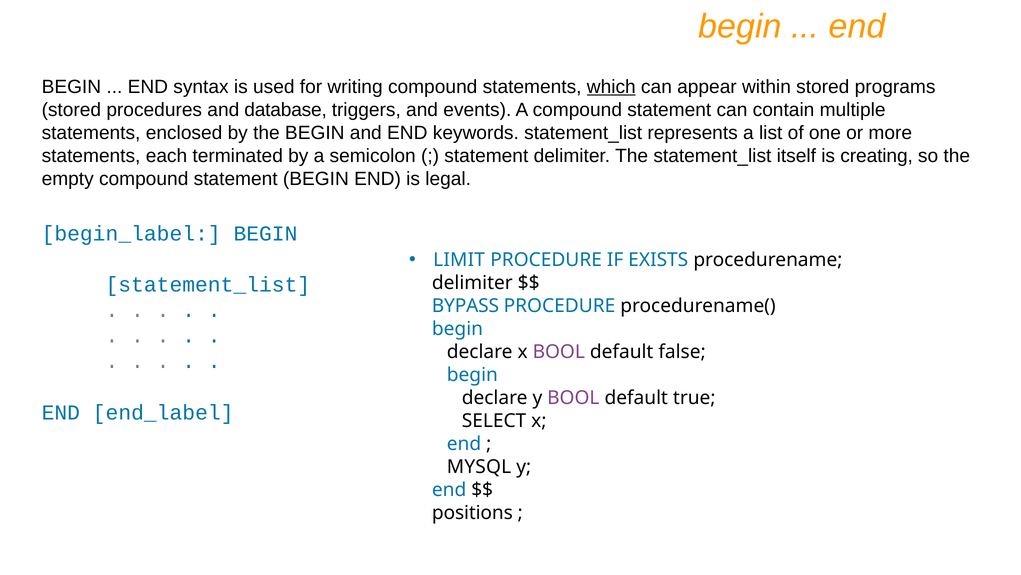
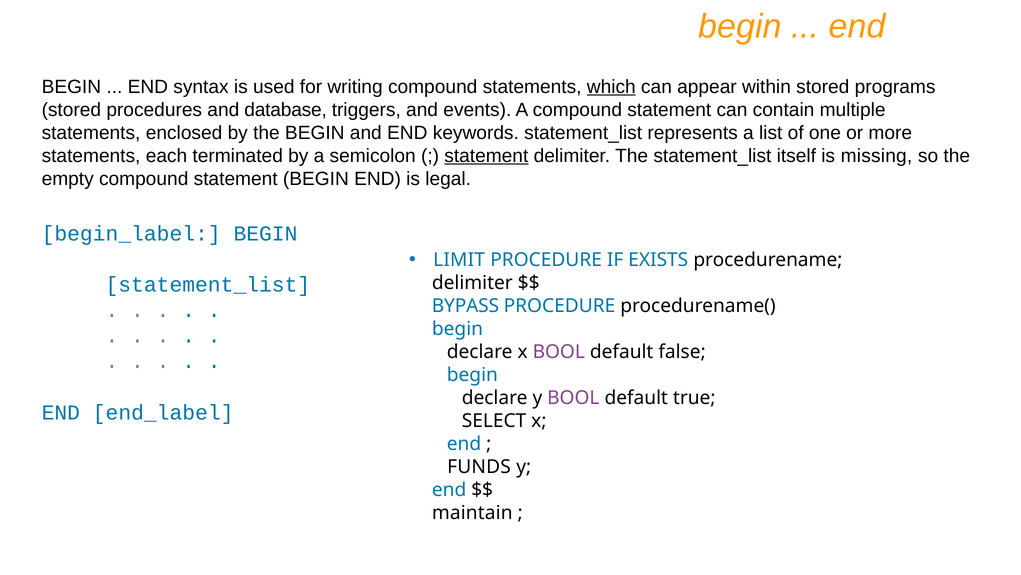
statement underline: none -> present (486, 156)
creating: creating -> missing (876, 156)
MYSQL: MYSQL -> FUNDS (479, 466)
positions: positions -> maintain (472, 512)
